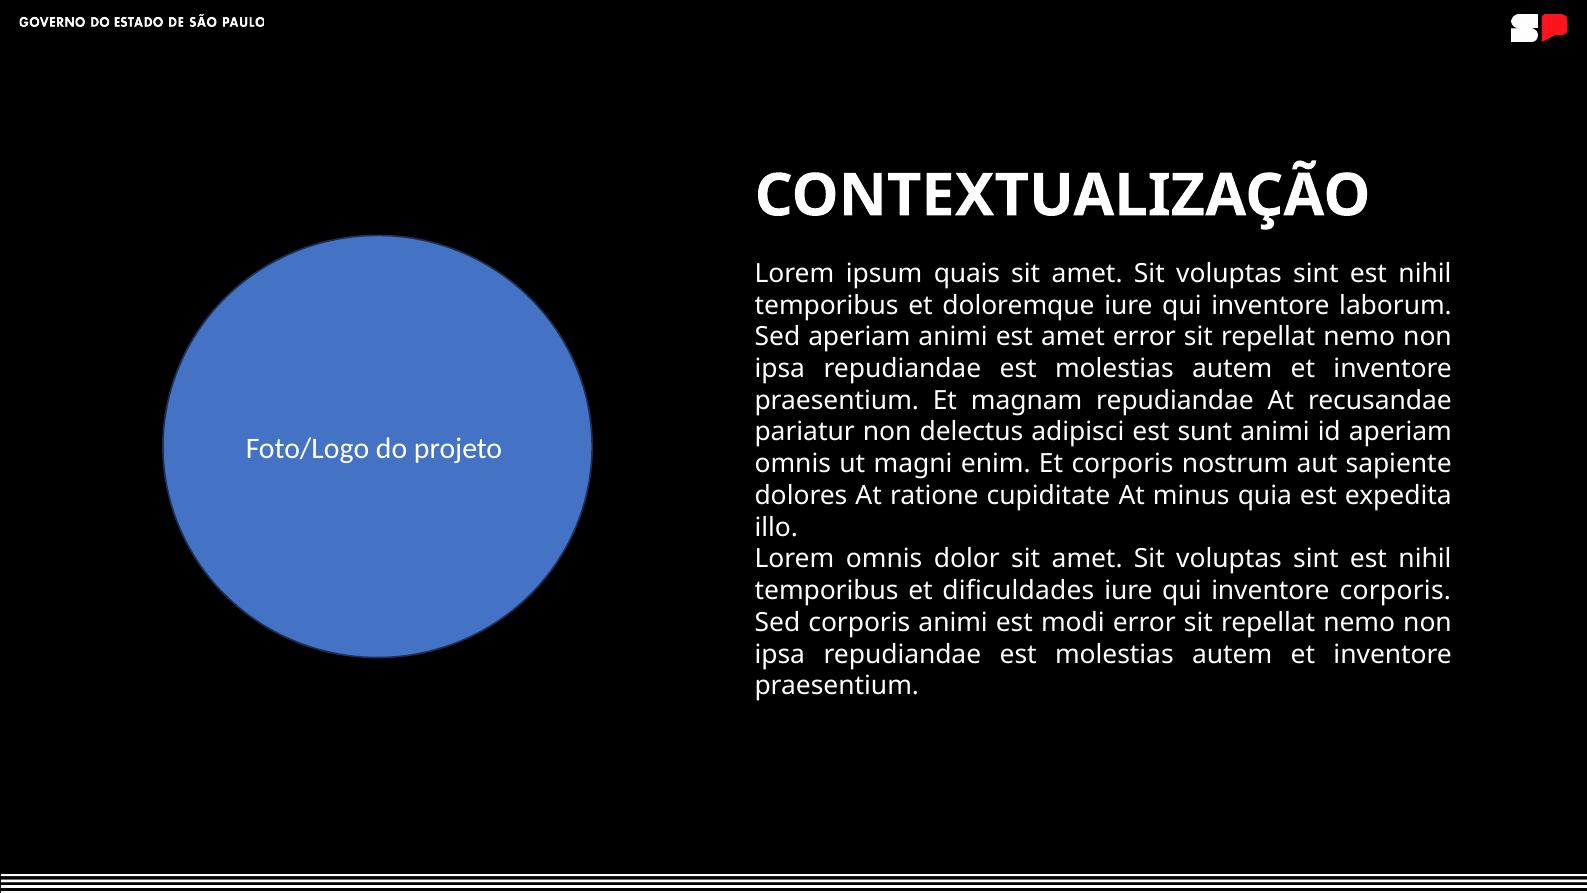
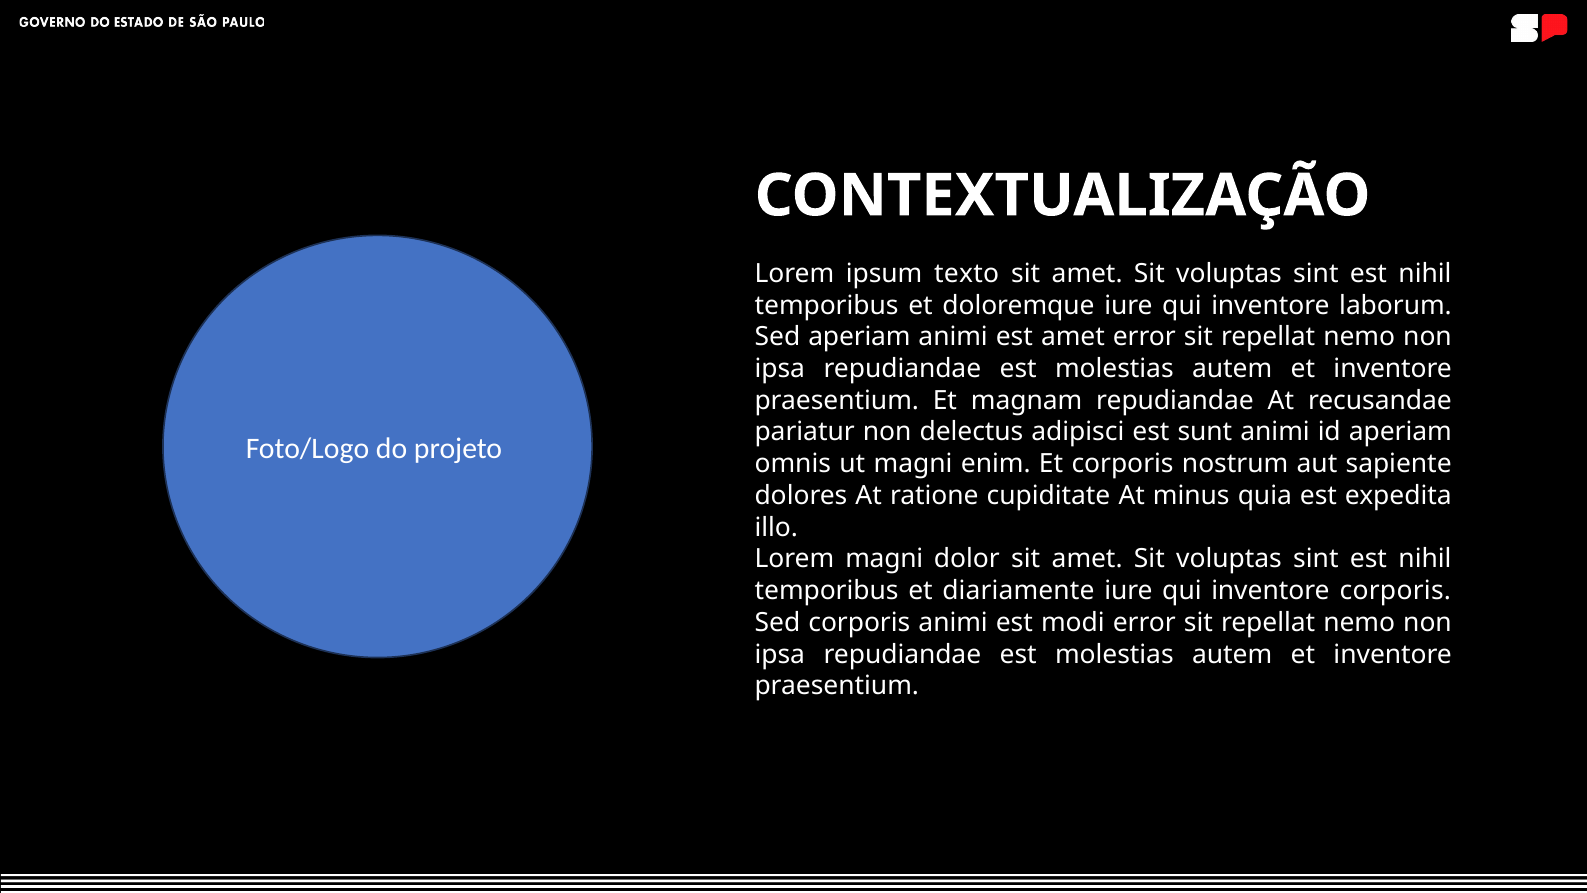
quais: quais -> texto (967, 273)
Lorem omnis: omnis -> magni (884, 559)
dificuldades: dificuldades -> diariamente (1018, 591)
